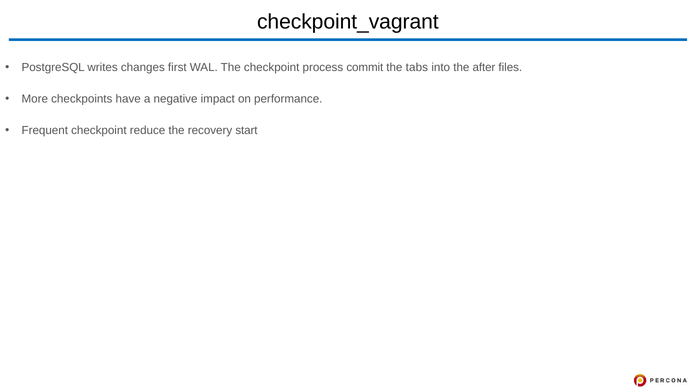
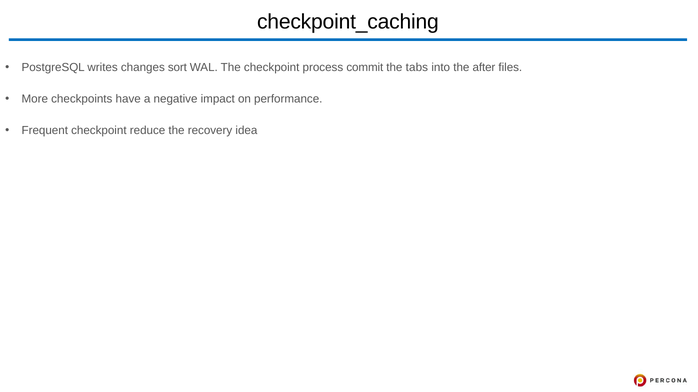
checkpoint_vagrant: checkpoint_vagrant -> checkpoint_caching (348, 22)
first: first -> sort (177, 68)
start: start -> idea (246, 131)
